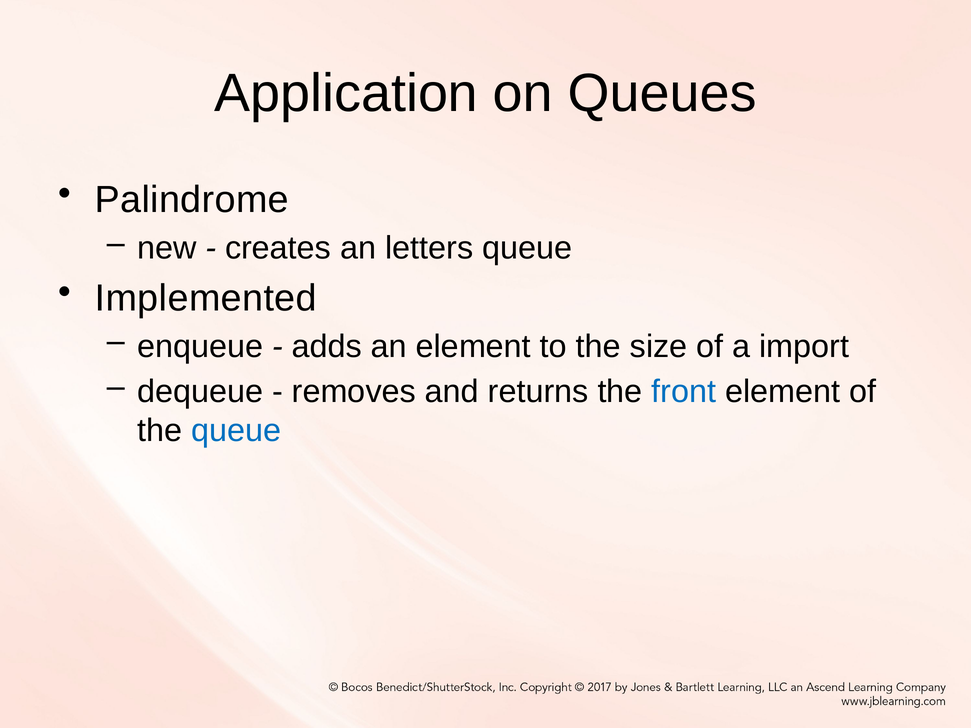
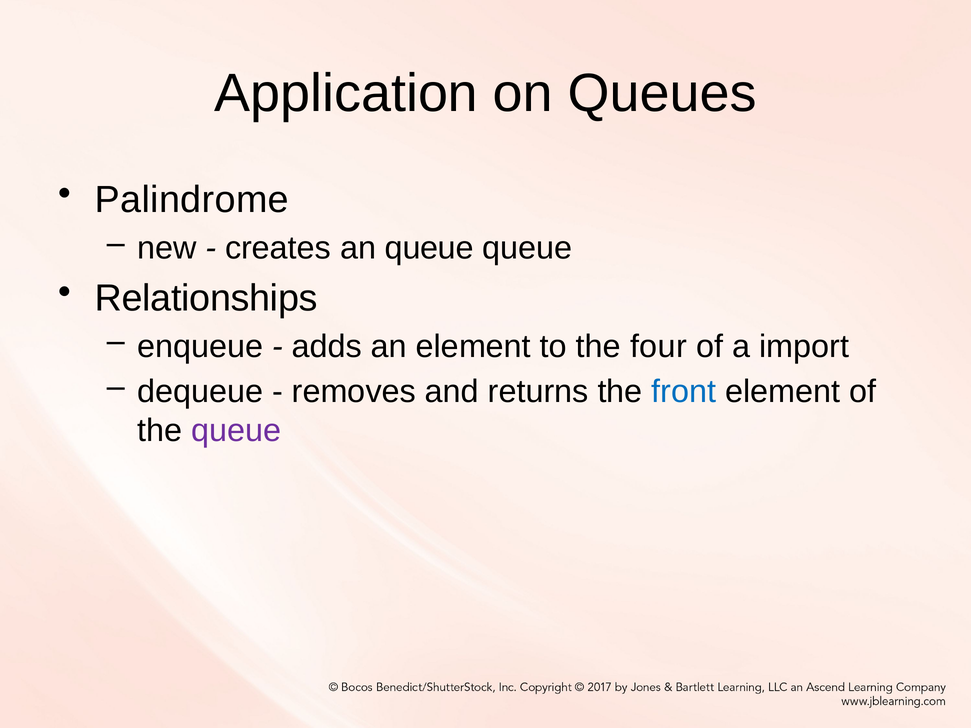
an letters: letters -> queue (429, 248)
Implemented: Implemented -> Relationships (206, 298)
size: size -> four (658, 346)
queue colour: blue -> purple (236, 431)
